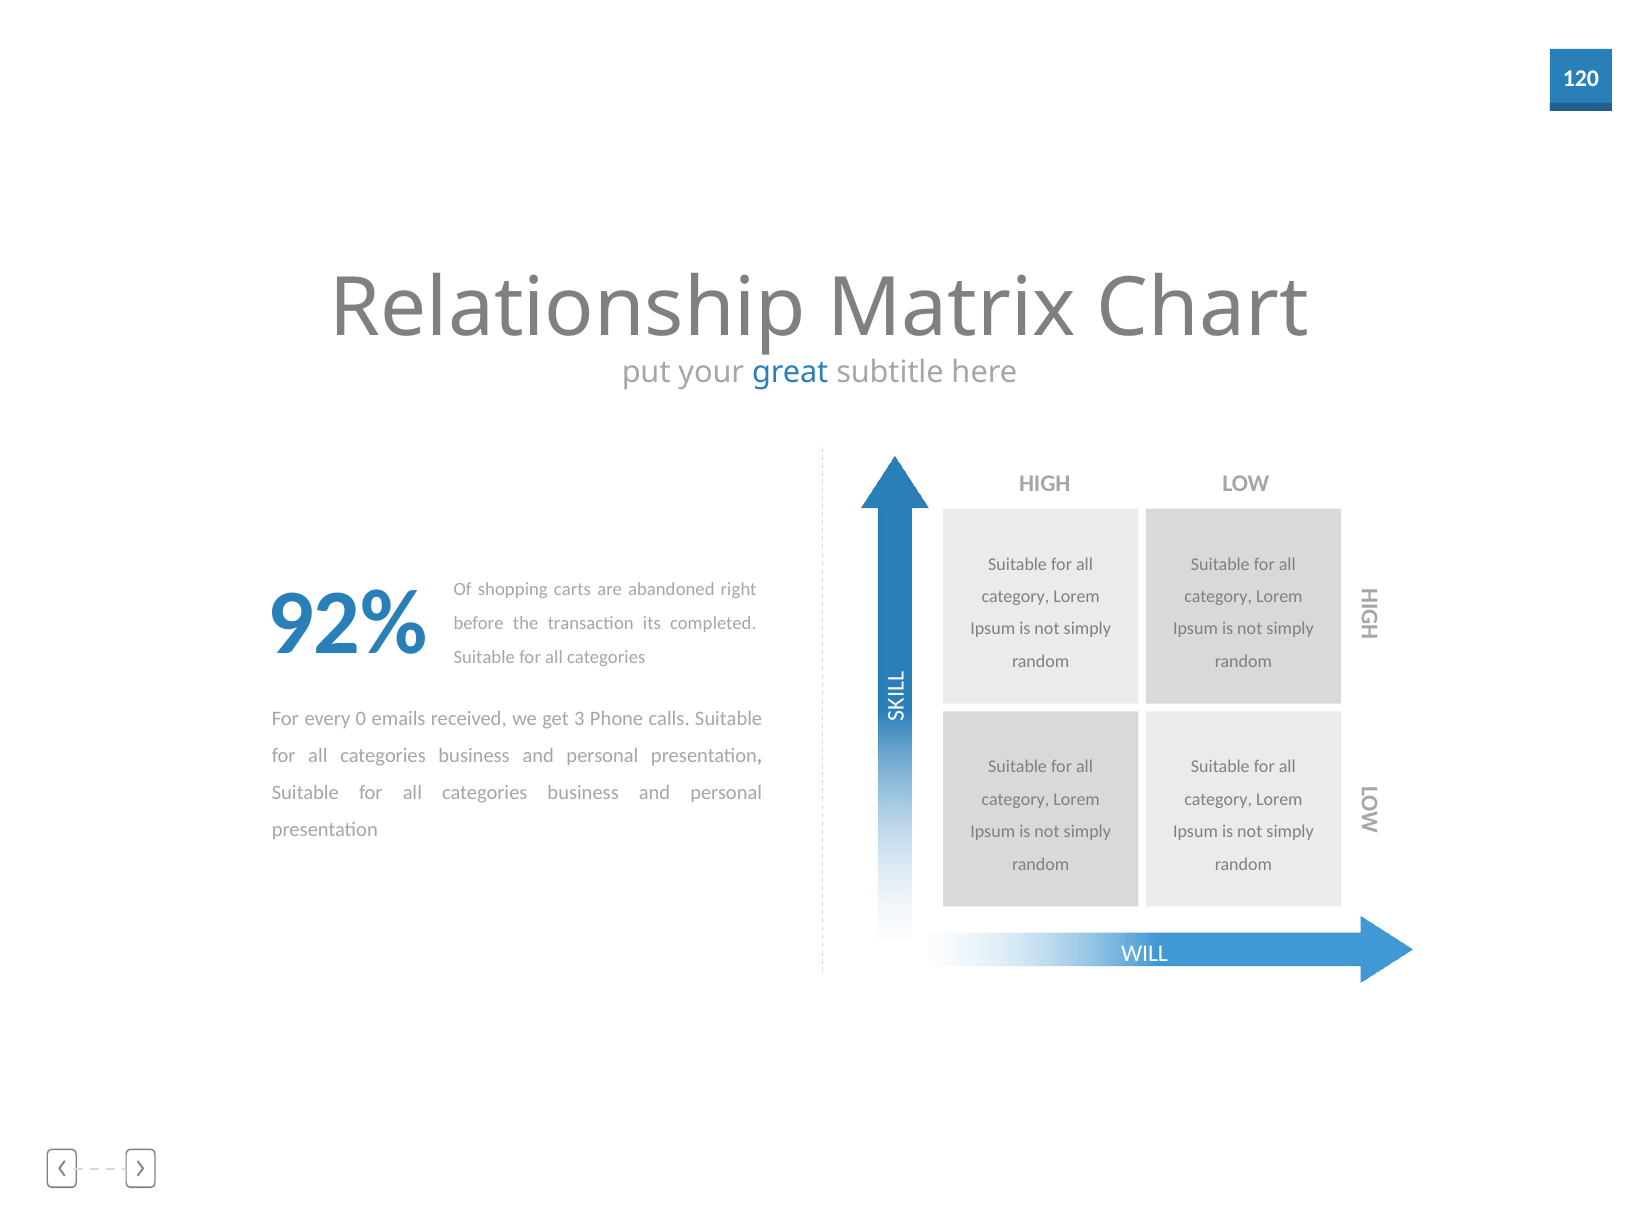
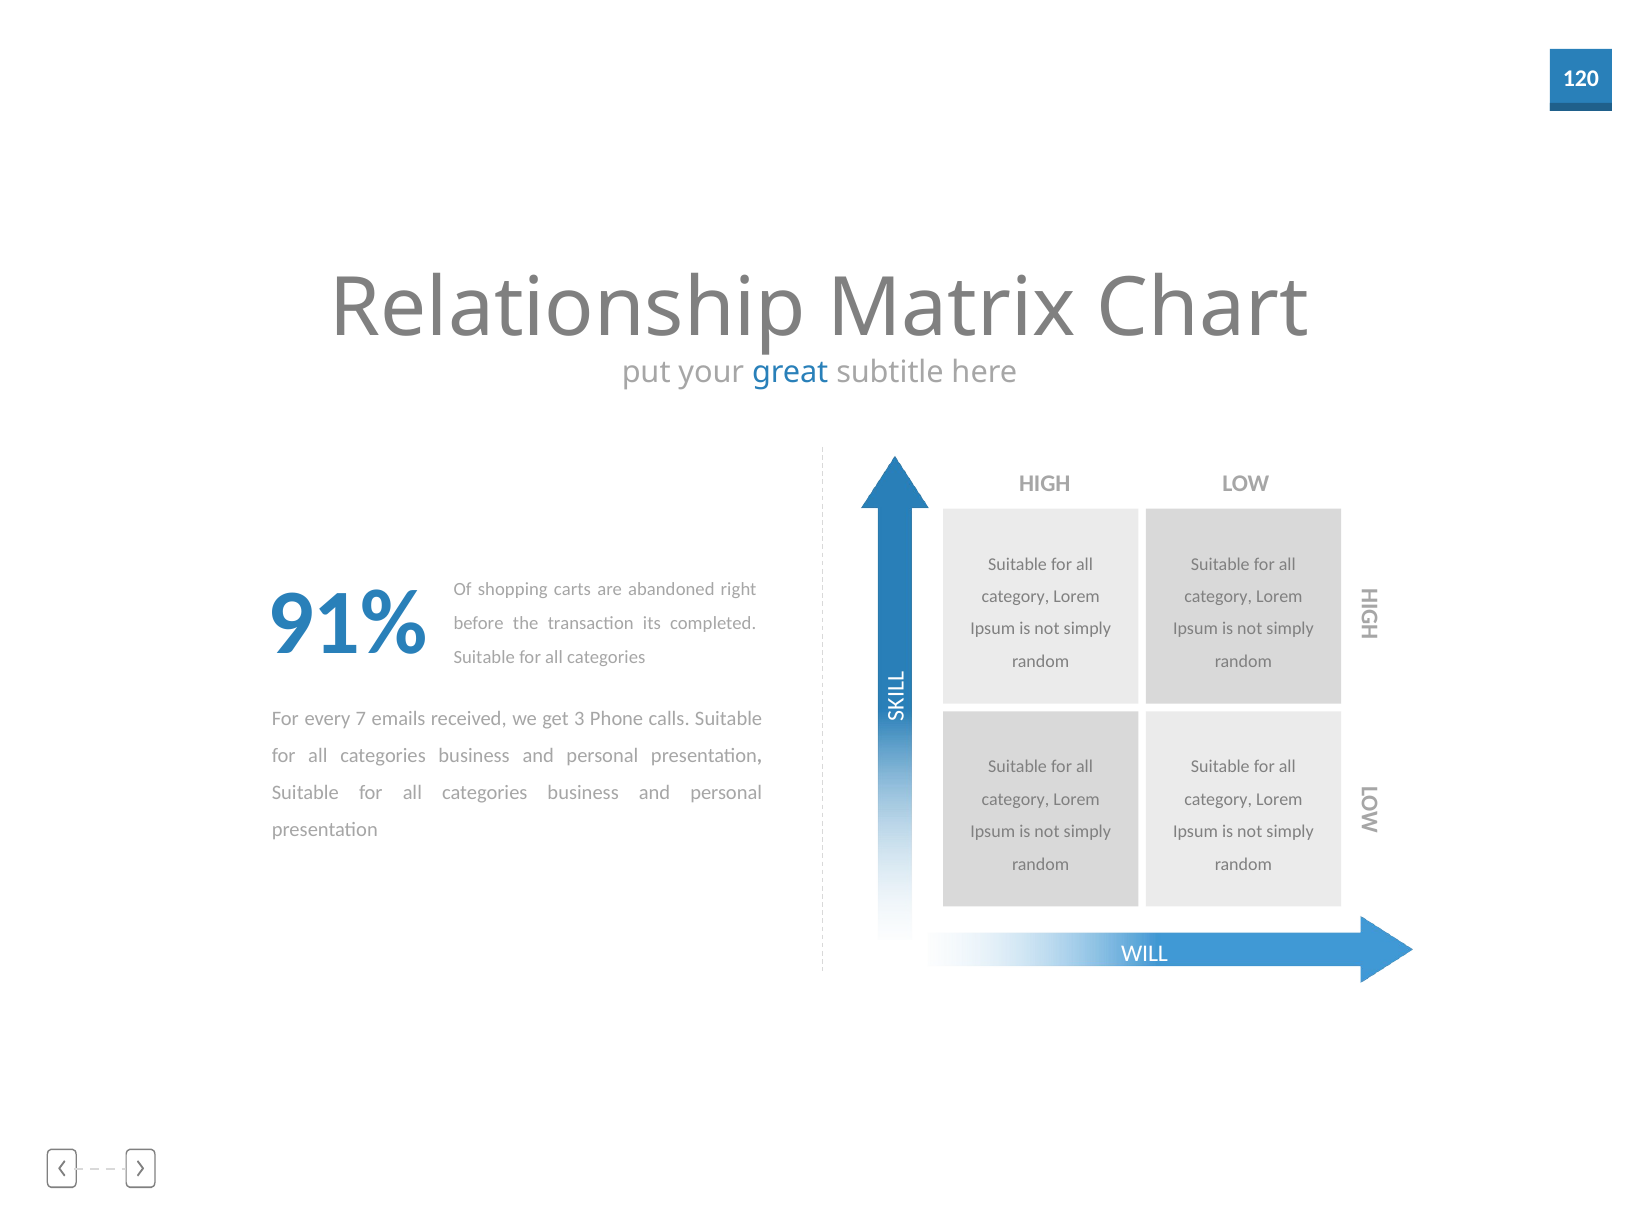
92%: 92% -> 91% (348, 623)
0: 0 -> 7 (361, 719)
